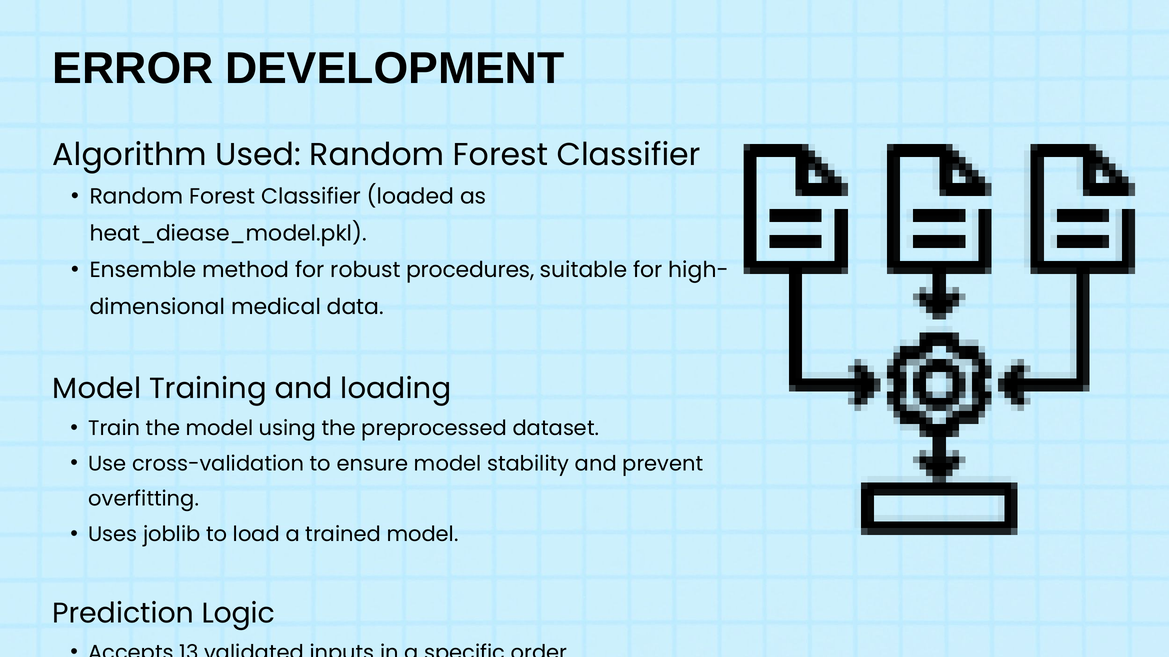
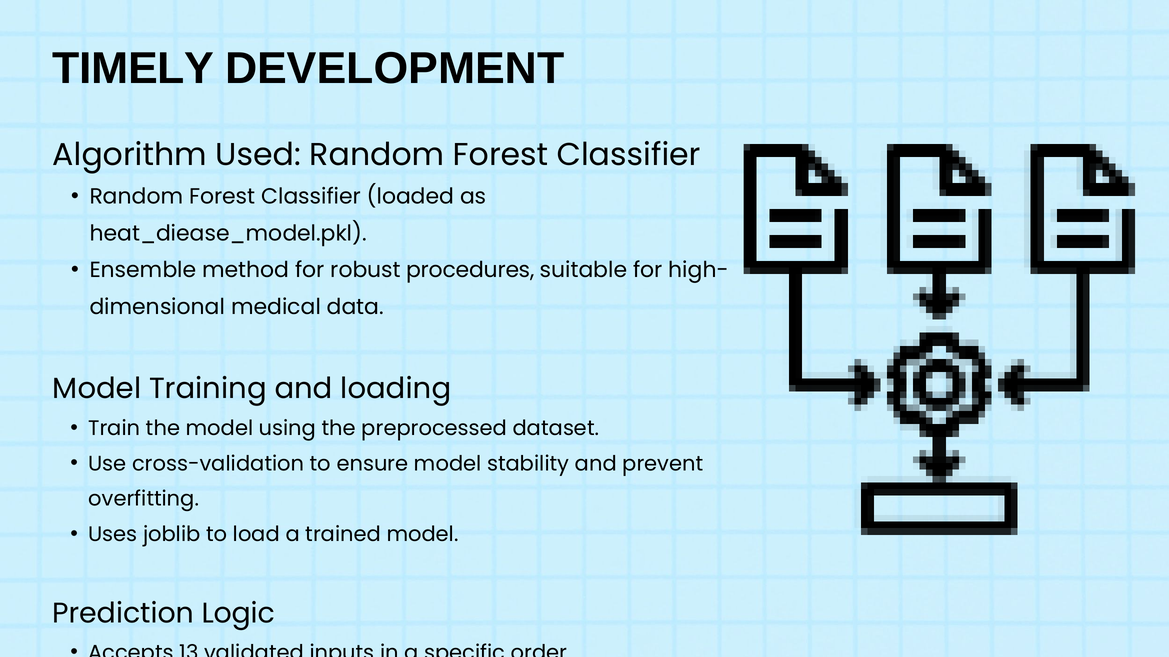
ERROR: ERROR -> TIMELY (133, 68)
